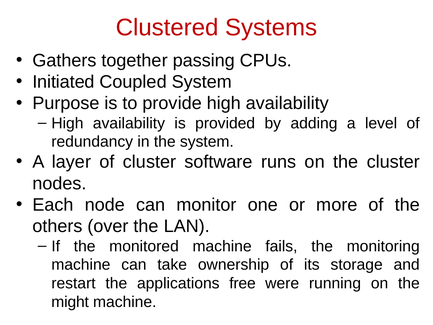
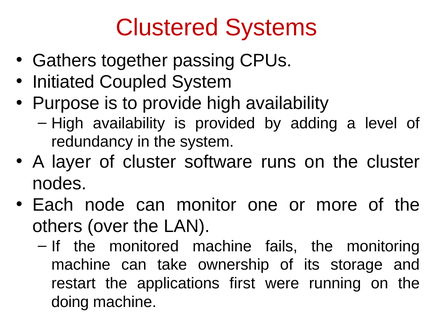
free: free -> first (242, 283)
might: might -> doing (70, 302)
